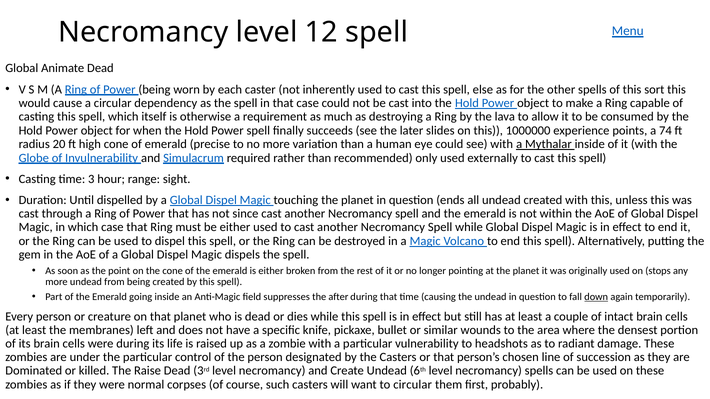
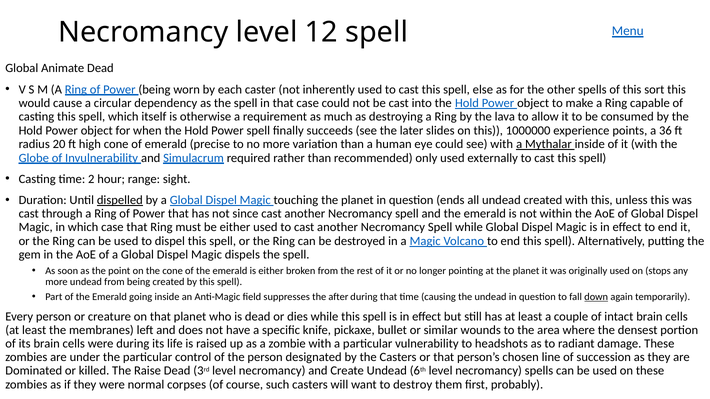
74: 74 -> 36 (665, 130)
3: 3 -> 2 (91, 179)
dispelled underline: none -> present (120, 200)
to circular: circular -> destroy (413, 385)
